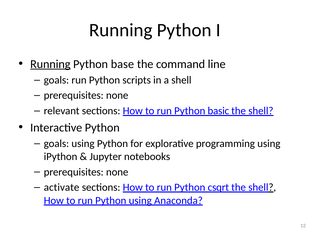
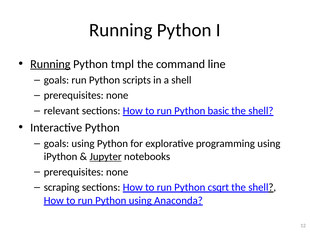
base: base -> tmpl (122, 64)
Jupyter underline: none -> present (106, 156)
activate: activate -> scraping (62, 187)
